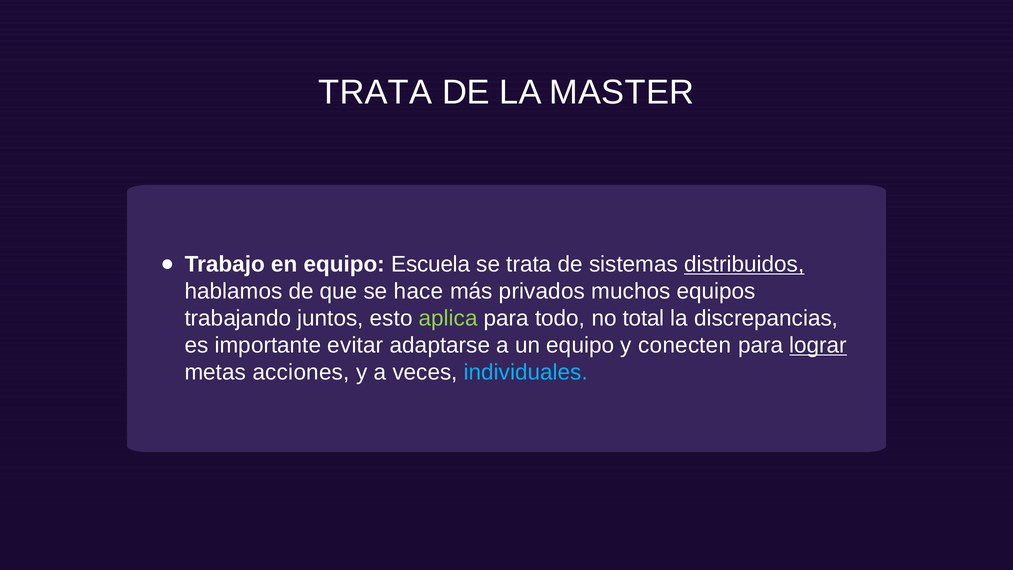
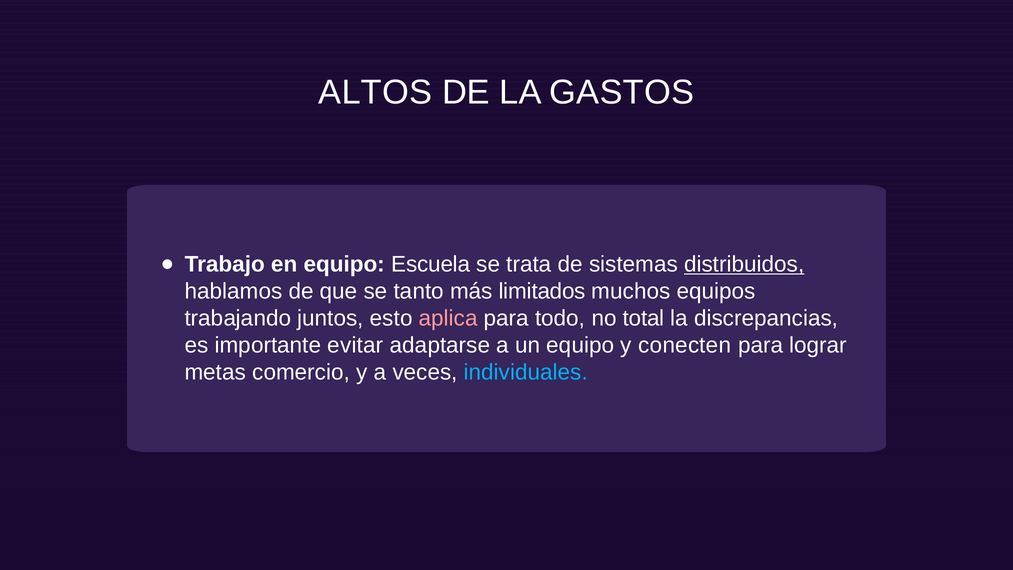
TRATA: TRATA -> ALTOS (375, 92)
MASTER: MASTER -> GASTOS (622, 92)
hace: hace -> tanto (419, 291)
privados: privados -> limitados (542, 291)
aplica colour: light green -> pink (448, 318)
lograr underline: present -> none (818, 345)
acciones: acciones -> comercio (301, 372)
